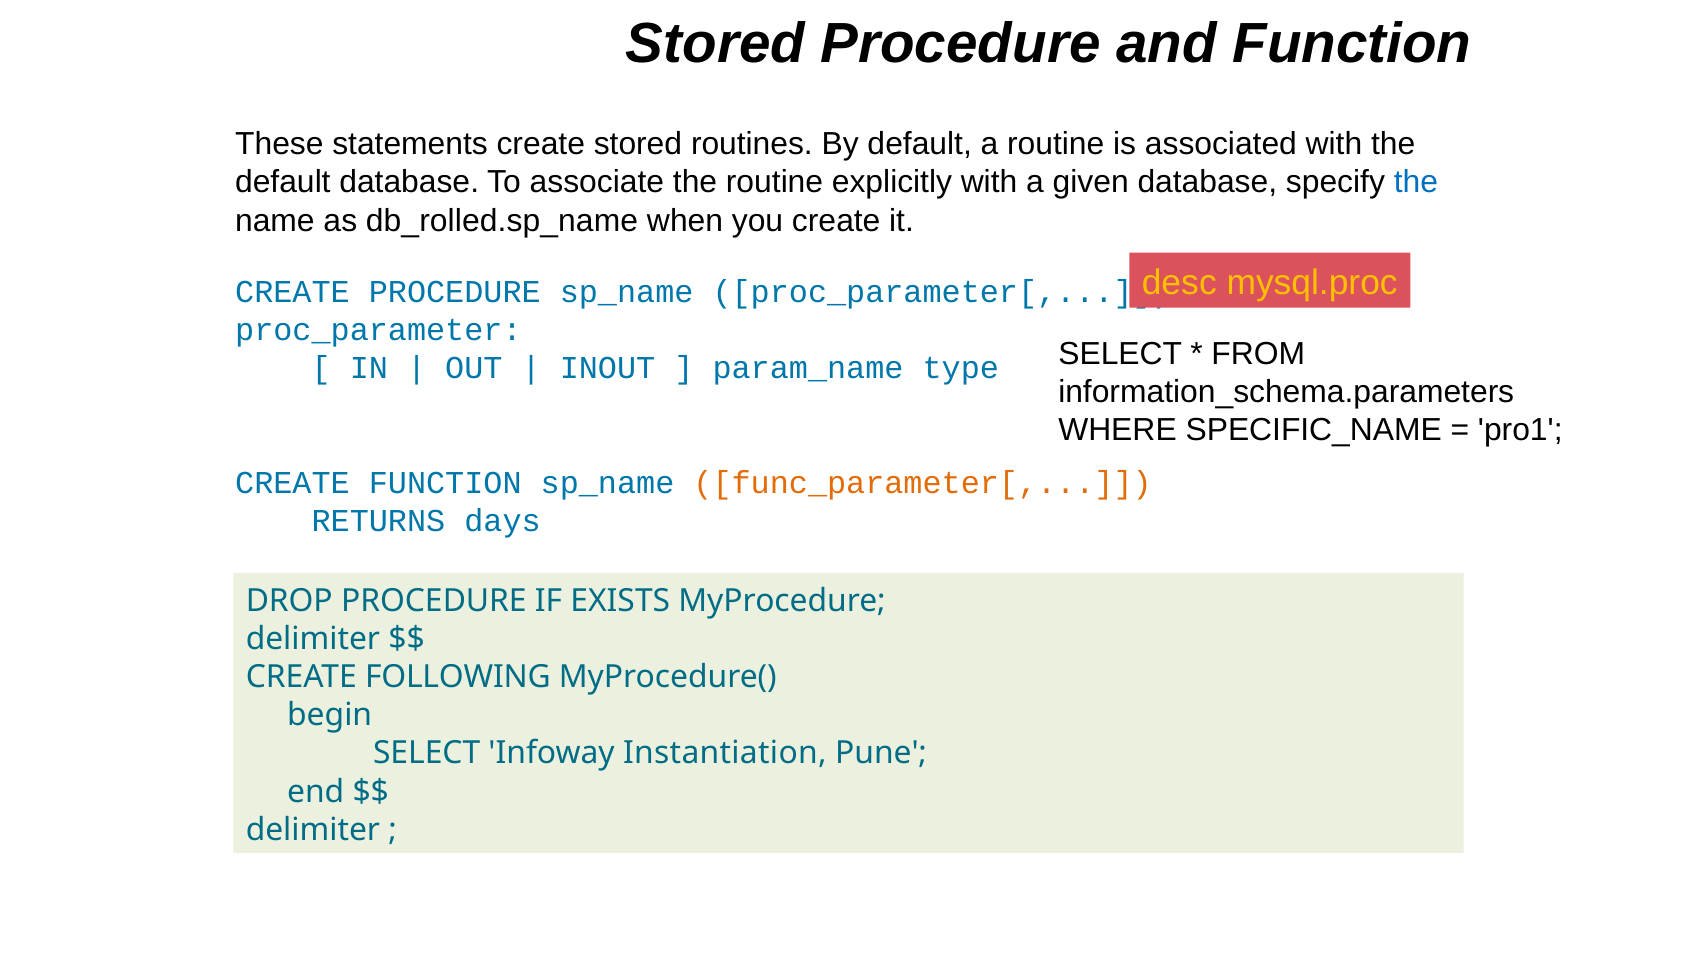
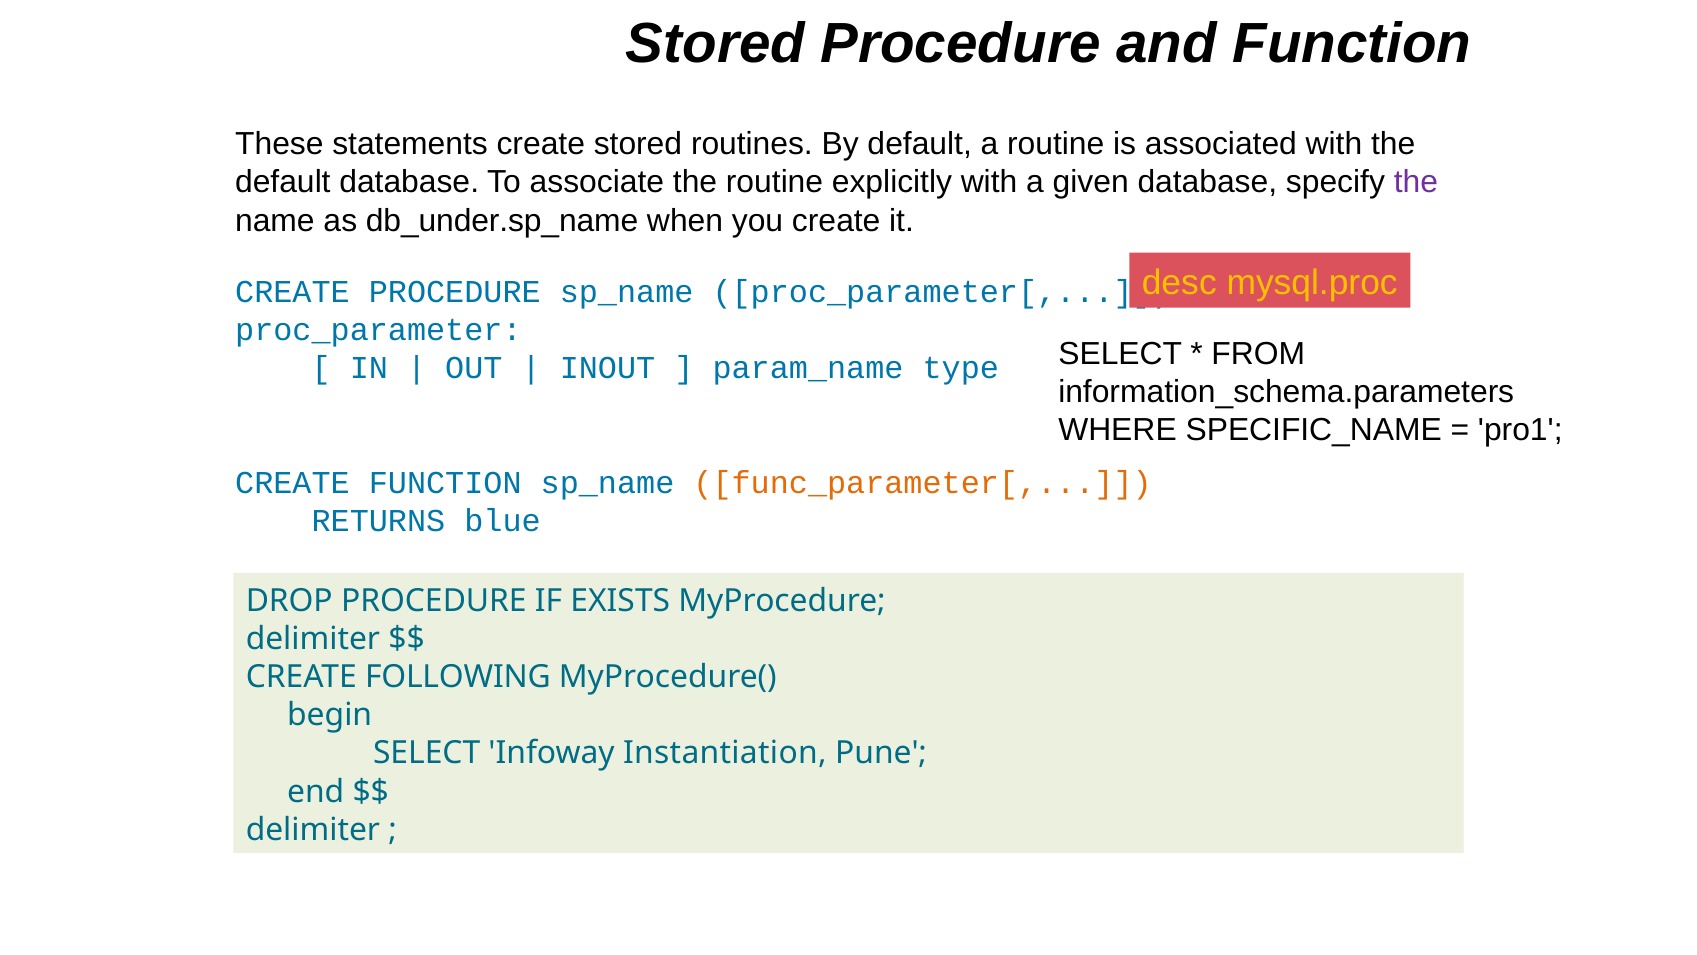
the colour: blue -> purple (1416, 182)
db_rolled.sp_name: db_rolled.sp_name -> db_under.sp_name (502, 221)
days: days -> blue (503, 521)
